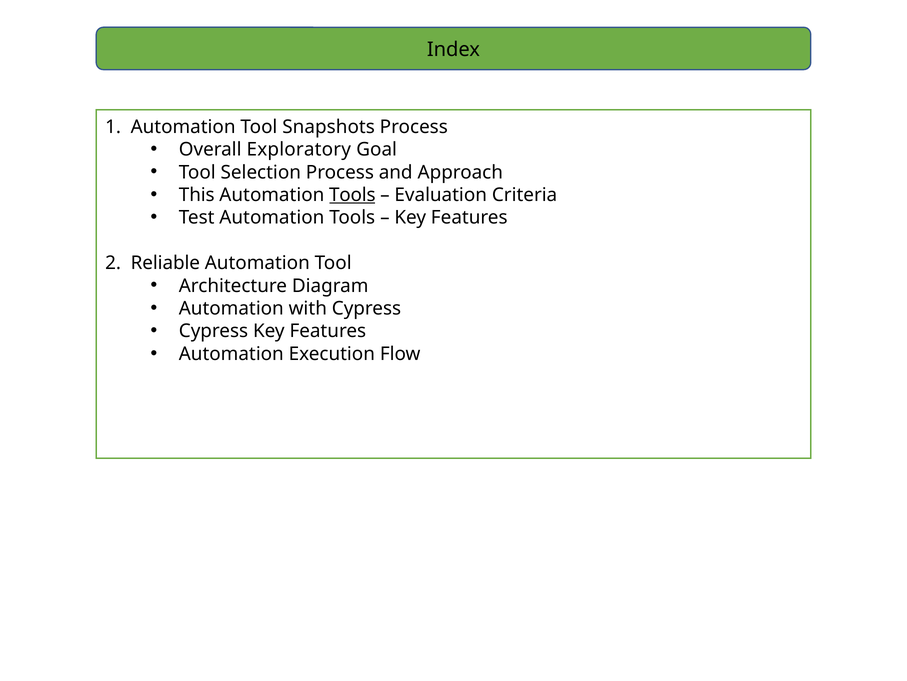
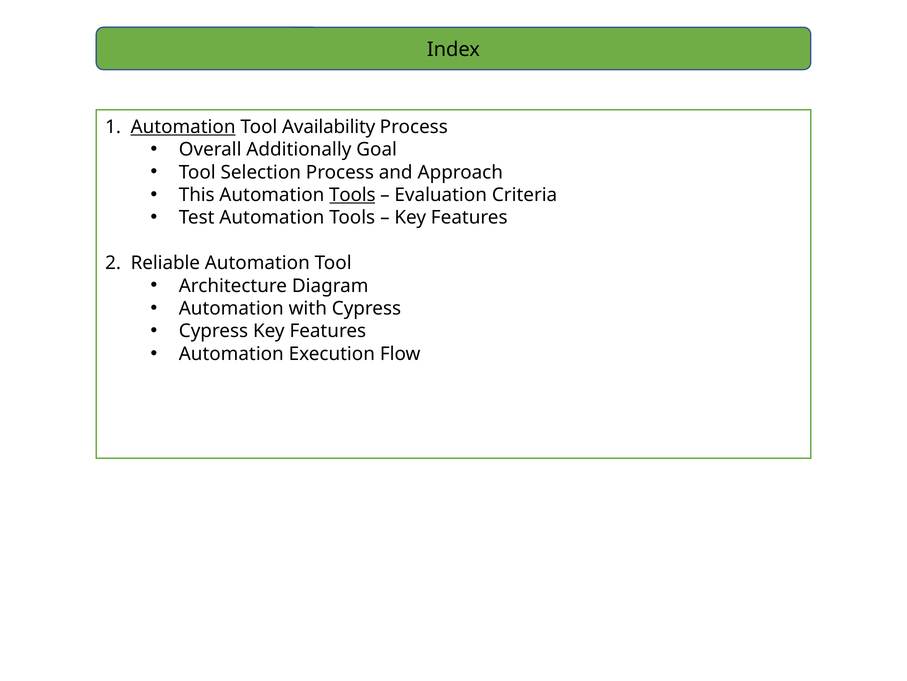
Automation underline: none -> present (183, 127)
Snapshots: Snapshots -> Availability (329, 127)
Exploratory: Exploratory -> Additionally (299, 149)
